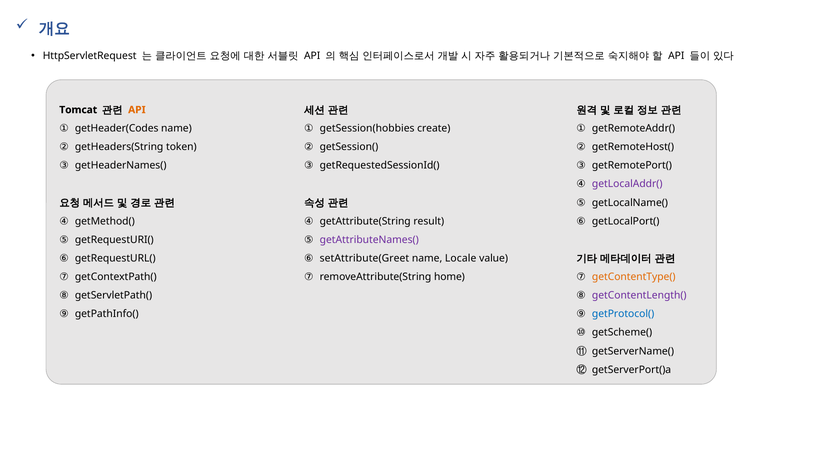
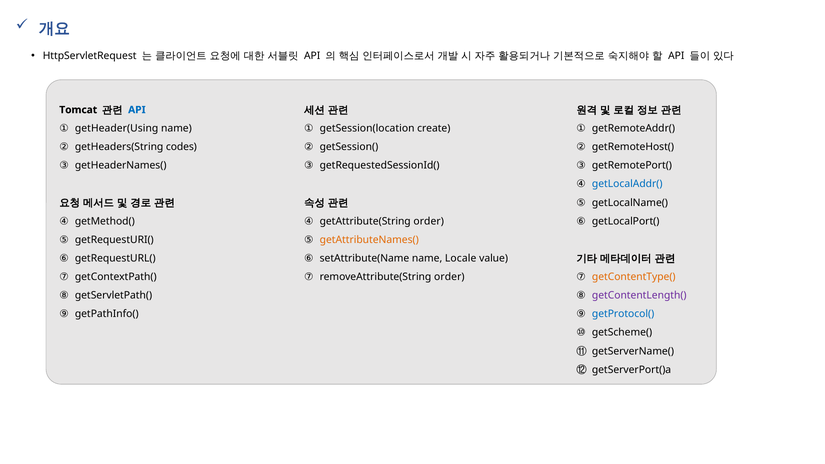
API colour: orange -> blue (137, 110)
getHeader(Codes: getHeader(Codes -> getHeader(Using (117, 128)
getSession(hobbies: getSession(hobbies -> getSession(location (367, 128)
token: token -> codes (181, 147)
getLocalAddr( colour: purple -> blue (627, 184)
getAttribute(String result: result -> order (429, 221)
getAttributeNames( colour: purple -> orange (369, 240)
setAttribute(Greet: setAttribute(Greet -> setAttribute(Name (364, 258)
removeAttribute(String home: home -> order (449, 277)
